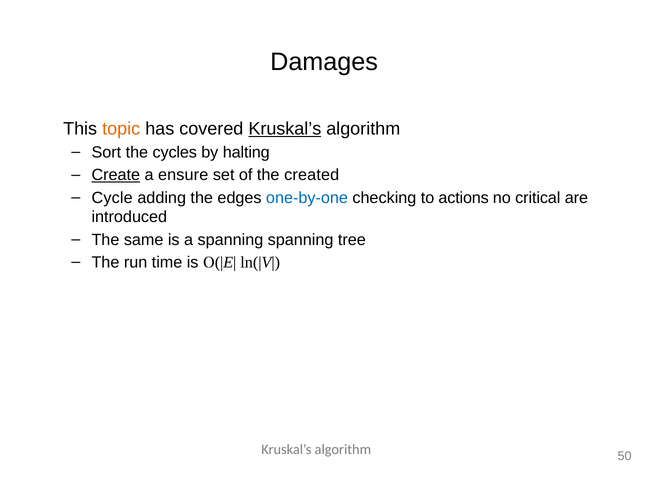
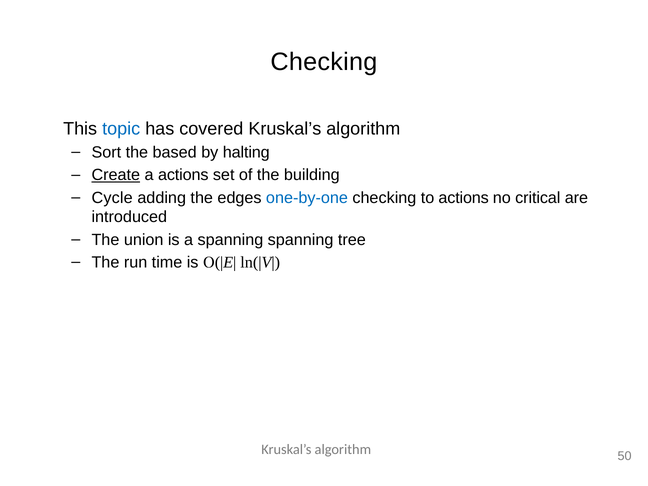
Damages: Damages -> Checking (324, 62)
topic colour: orange -> blue (121, 129)
Kruskal’s underline: present -> none (285, 129)
cycles: cycles -> based (175, 152)
a ensure: ensure -> actions (183, 175)
created: created -> building (312, 175)
same: same -> union (144, 240)
